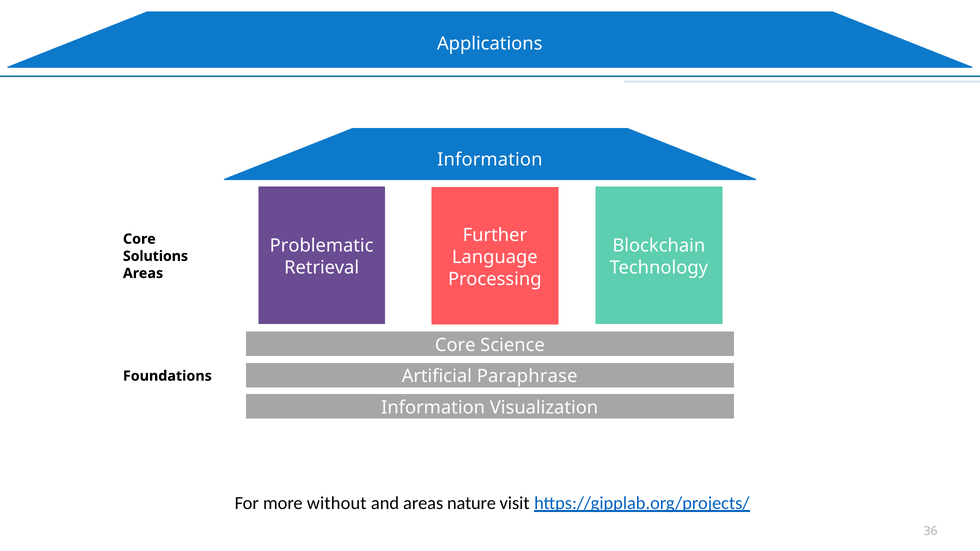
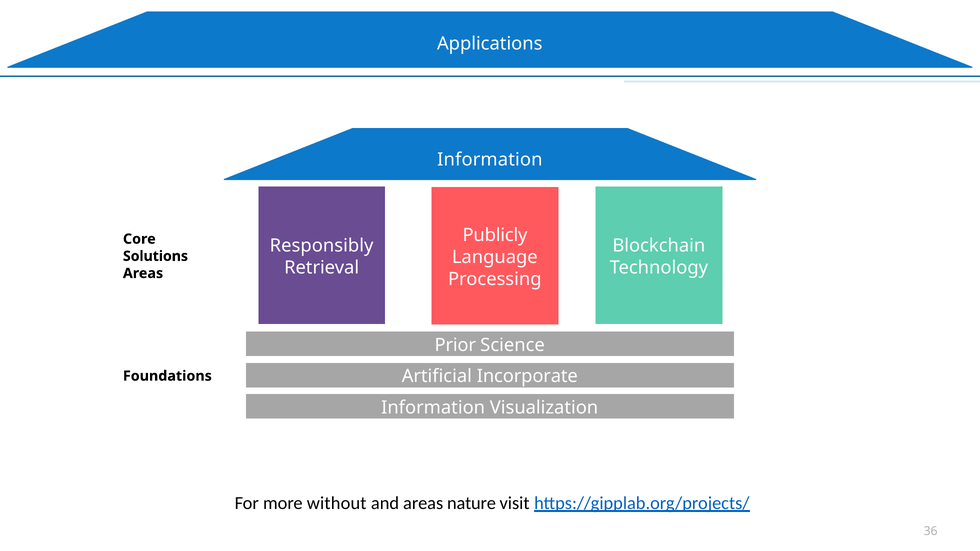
Further: Further -> Publicly (495, 235)
Problematic: Problematic -> Responsibly (322, 246)
Core: Core -> Prior (455, 345)
Paraphrase: Paraphrase -> Incorporate (527, 377)
